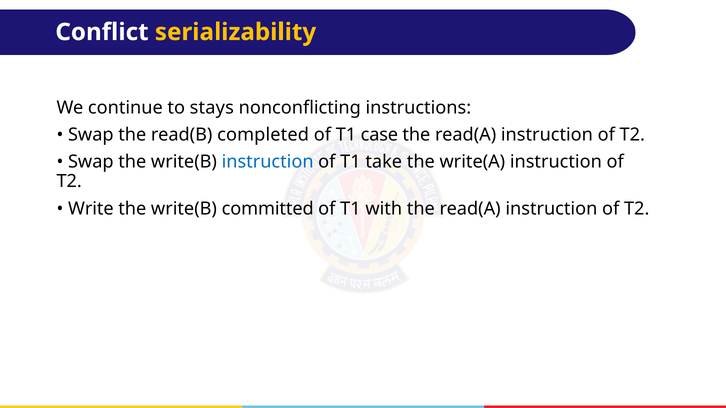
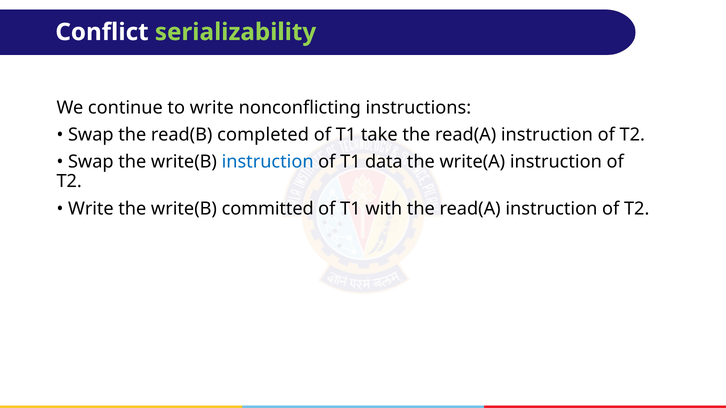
serializability colour: yellow -> light green (236, 32)
to stays: stays -> write (212, 108)
case: case -> take (379, 135)
take: take -> data (384, 162)
